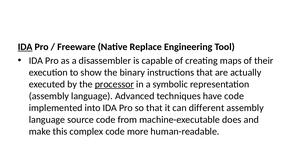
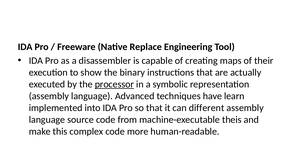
IDA underline: present -> none (25, 47)
have code: code -> learn (234, 96)
does: does -> theis (232, 120)
